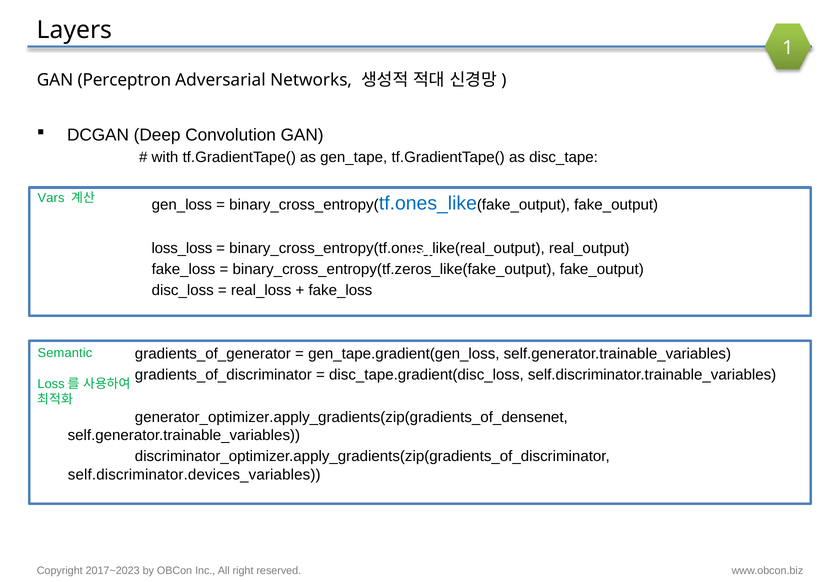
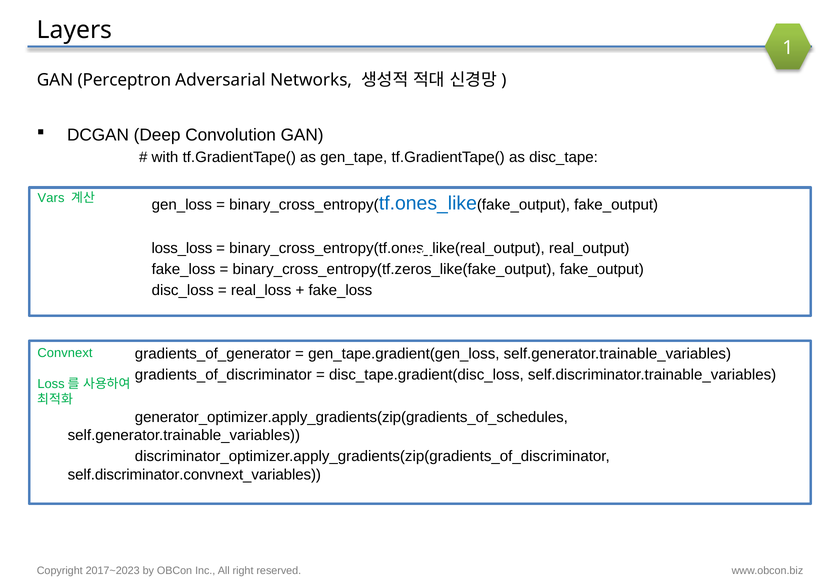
Semantic: Semantic -> Convnext (65, 353)
generator_optimizer.apply_gradients(zip(gradients_of_densenet: generator_optimizer.apply_gradients(zip(gradients_of_densenet -> generator_optimizer.apply_gradients(zip(gradients_of_schedules (351, 417)
self.discriminator.devices_variables: self.discriminator.devices_variables -> self.discriminator.convnext_variables (194, 474)
